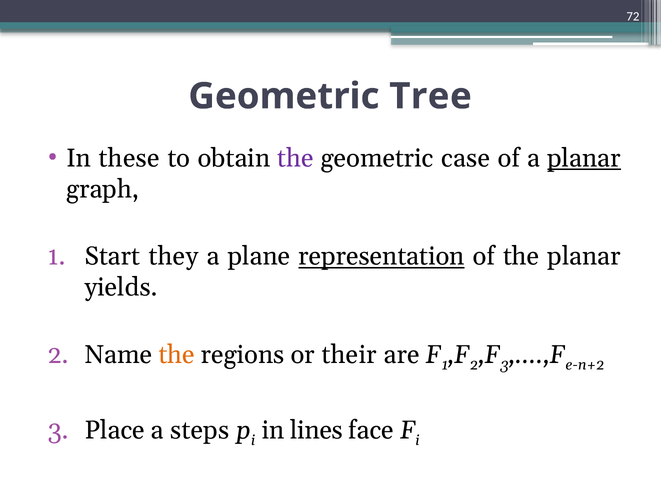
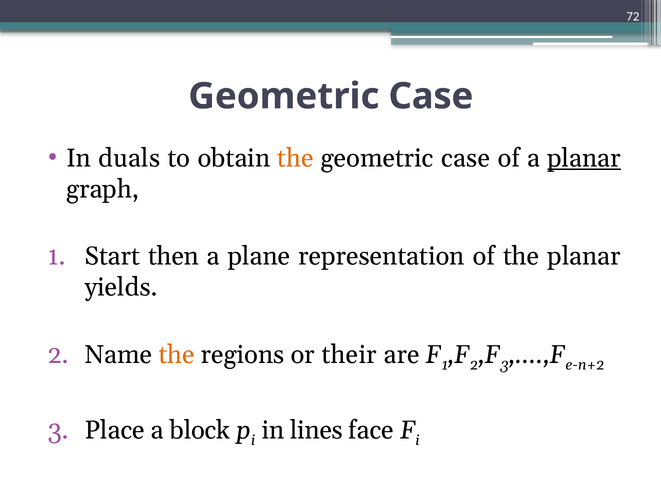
Tree: Tree -> Case (431, 96)
these: these -> duals (129, 158)
the colour: purple -> orange (296, 158)
they: they -> then (174, 256)
representation underline: present -> none (382, 256)
steps: steps -> block (200, 430)
